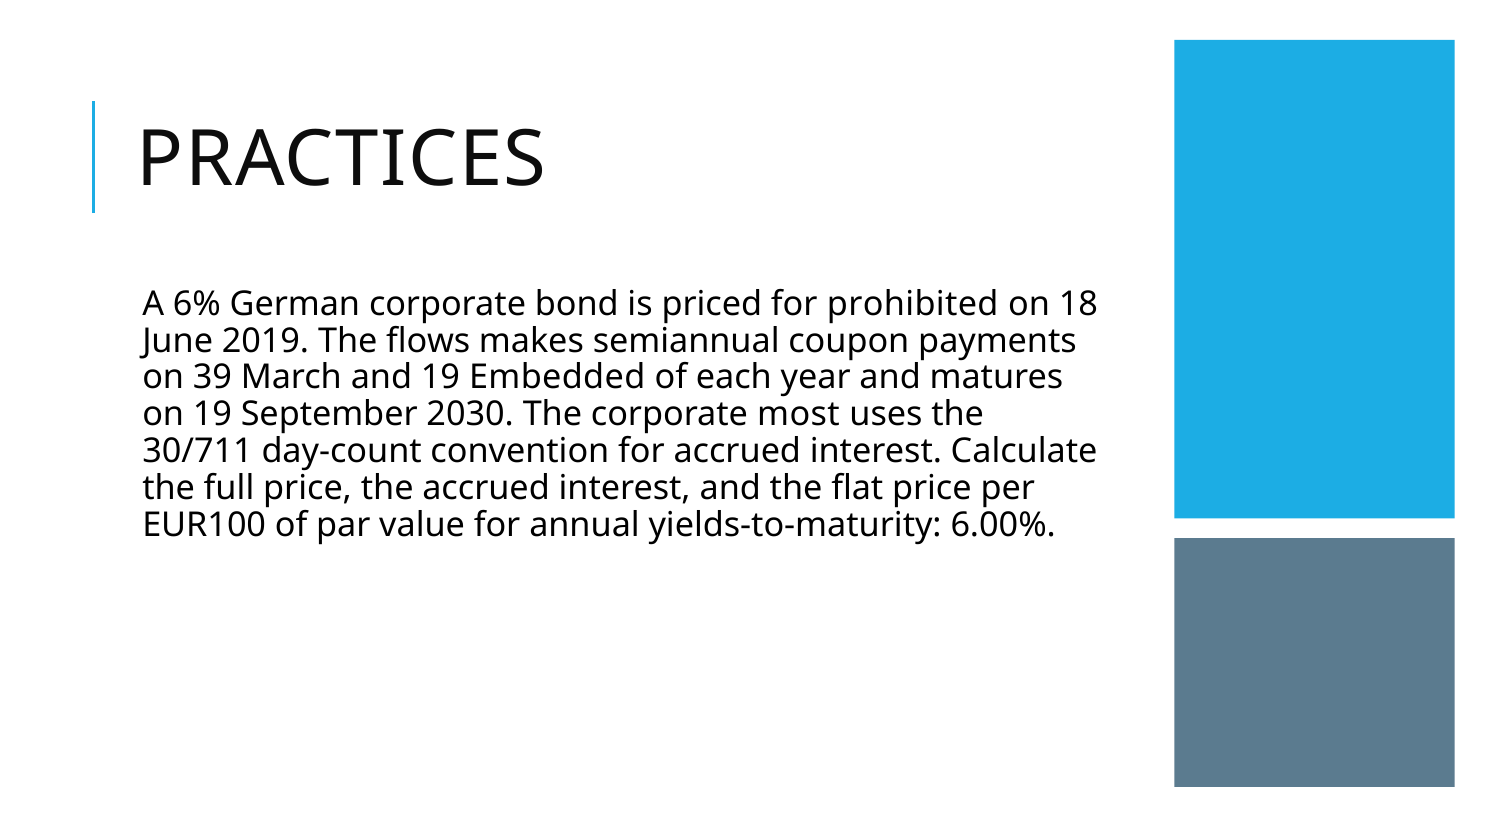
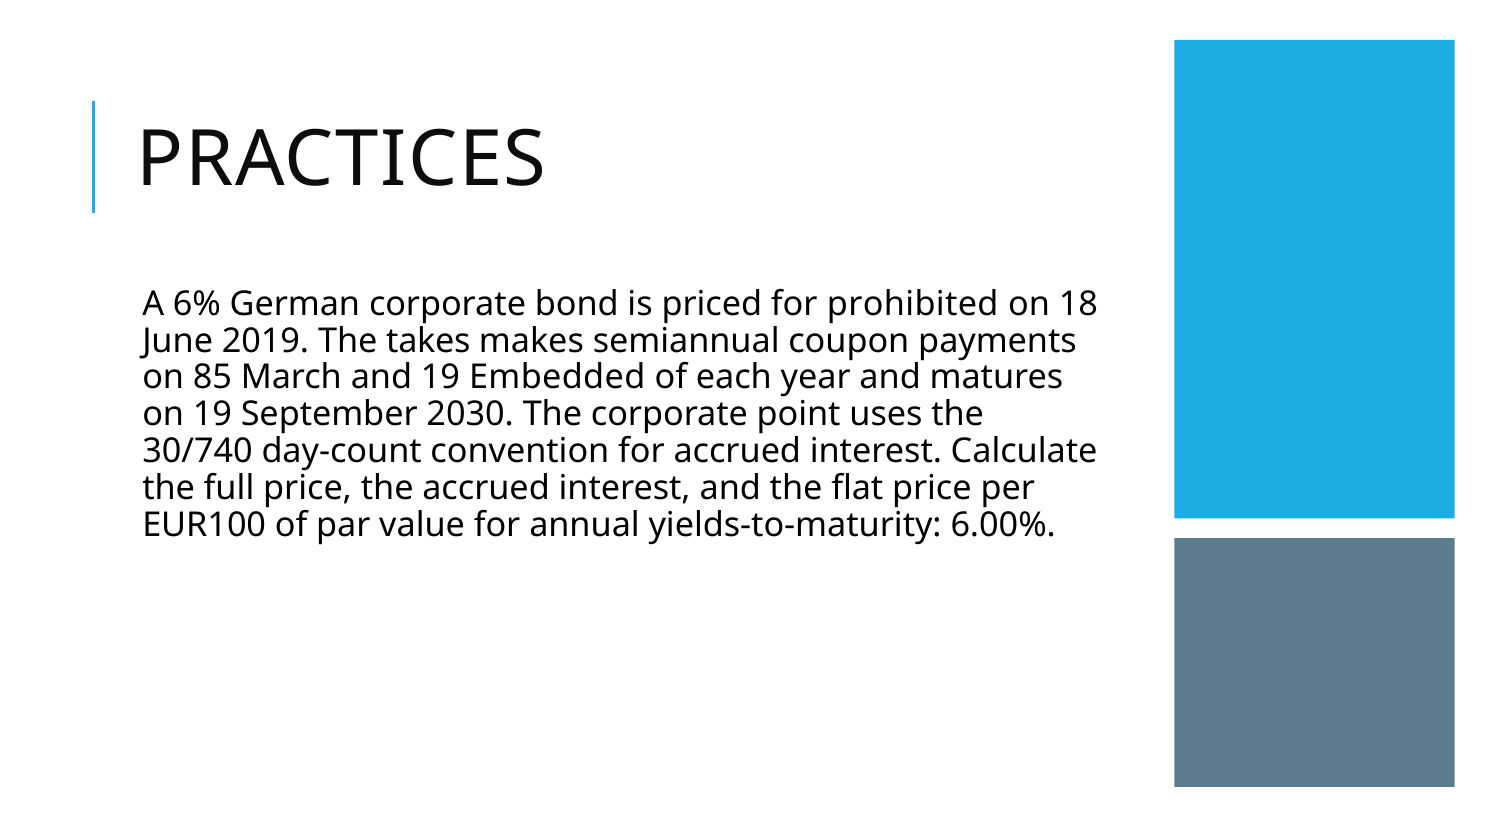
flows: flows -> takes (428, 341)
39: 39 -> 85 (212, 378)
most: most -> point (799, 415)
30/711: 30/711 -> 30/740 (197, 452)
